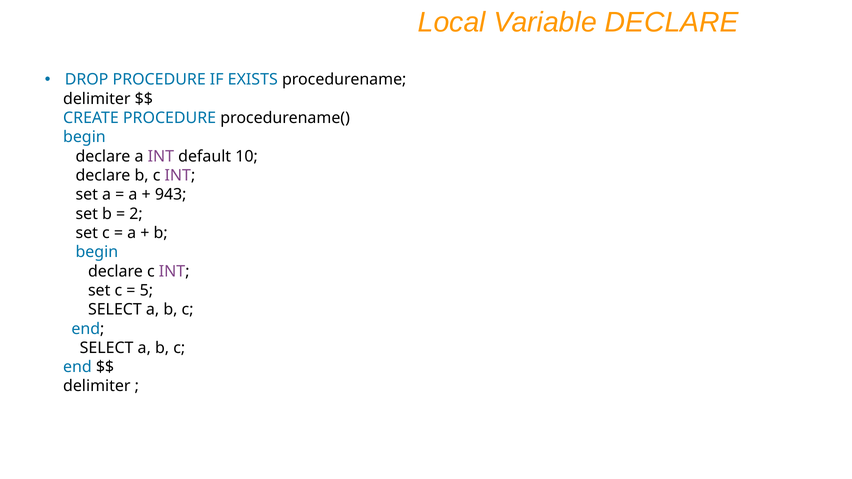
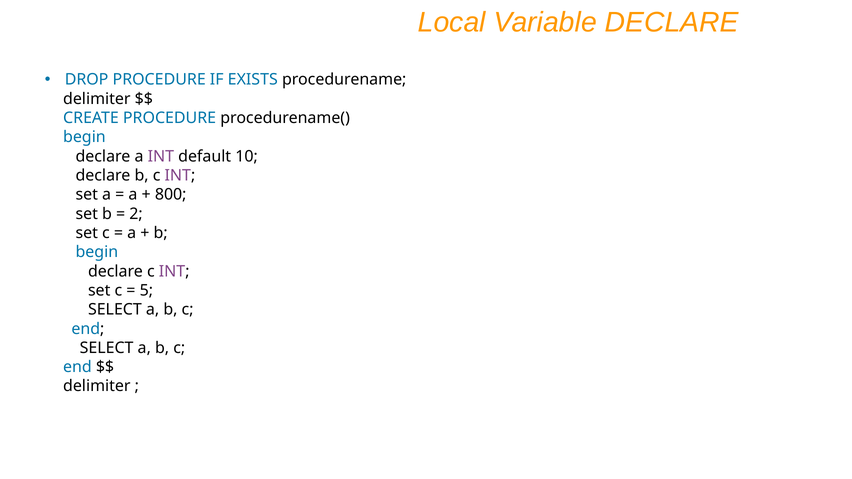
943: 943 -> 800 (171, 195)
